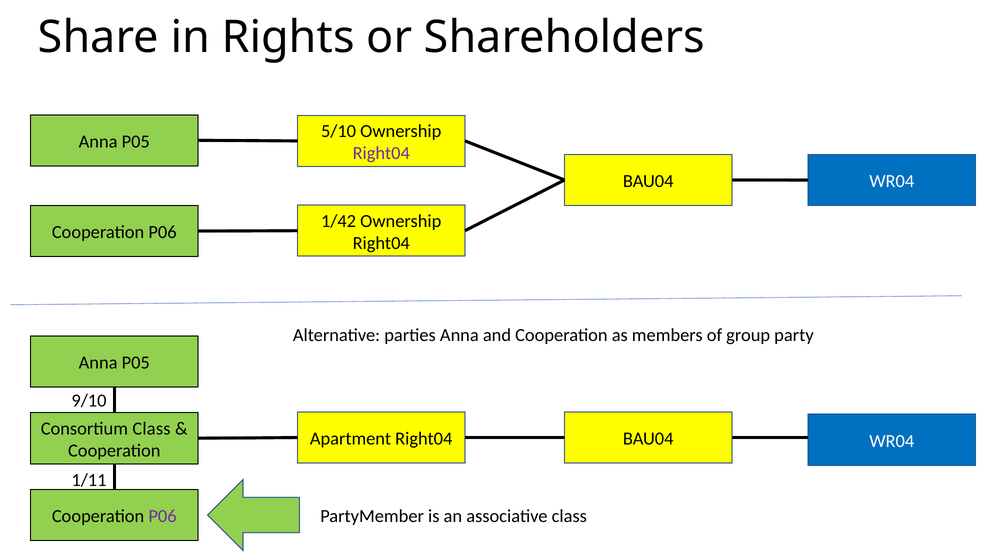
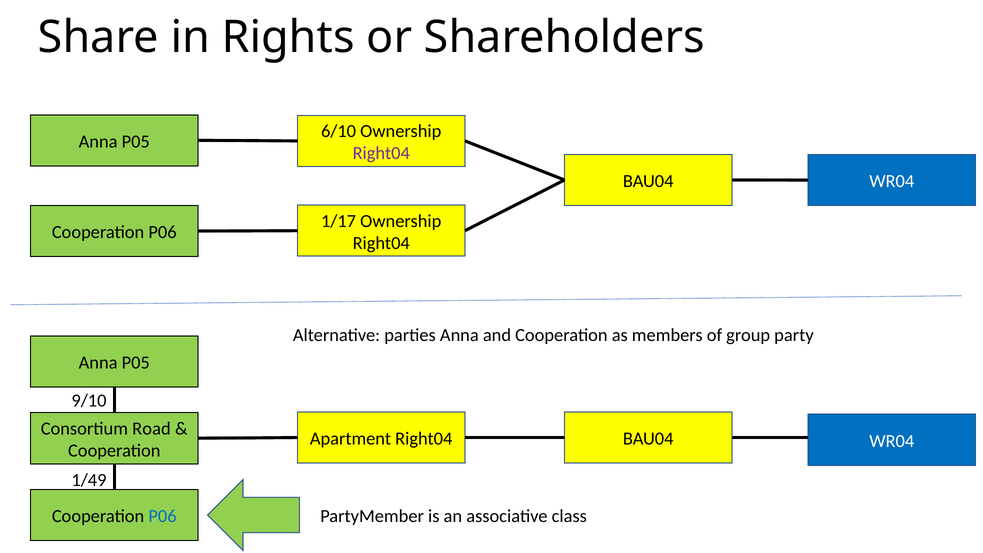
5/10: 5/10 -> 6/10 (339, 131)
1/42: 1/42 -> 1/17 (339, 221)
Consortium Class: Class -> Road (151, 428)
1/11: 1/11 -> 1/49 (89, 480)
P06 colour: purple -> blue (162, 516)
